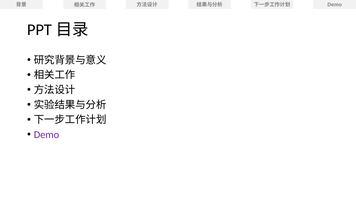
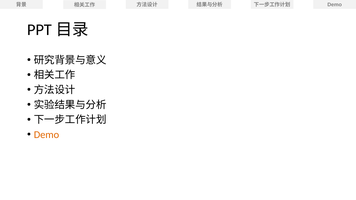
Demo colour: purple -> orange (46, 135)
